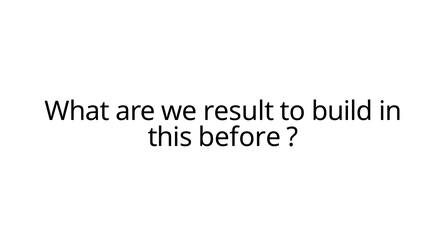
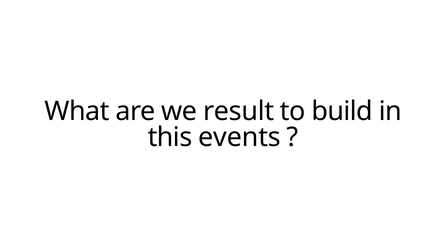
before: before -> events (240, 137)
